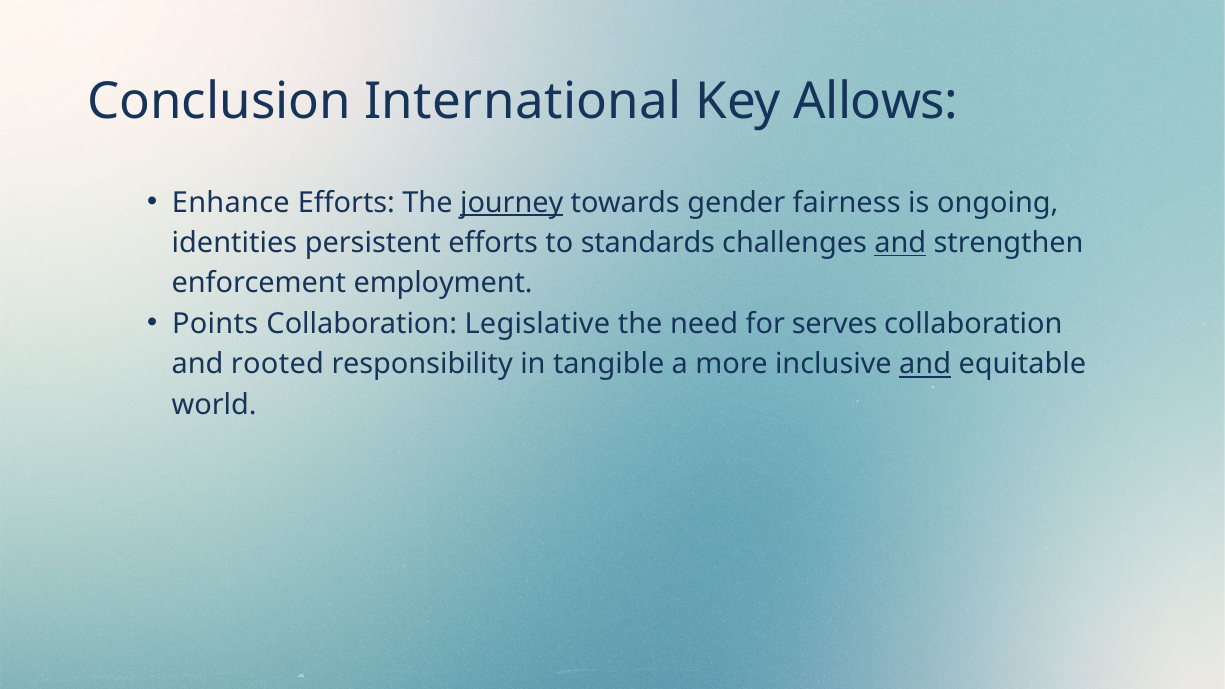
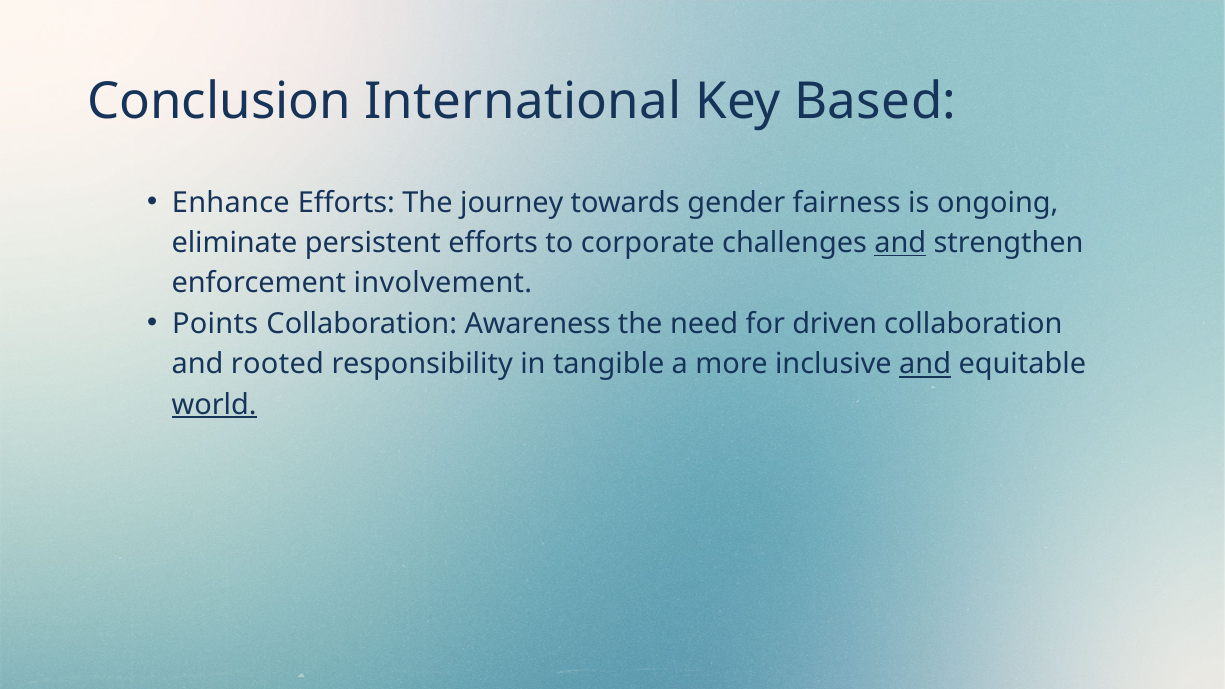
Allows: Allows -> Based (875, 101)
journey underline: present -> none (512, 202)
identities: identities -> eliminate (235, 243)
standards: standards -> corporate (648, 243)
employment: employment -> involvement (443, 283)
Legislative: Legislative -> Awareness (538, 324)
serves: serves -> driven (835, 324)
world underline: none -> present (214, 405)
